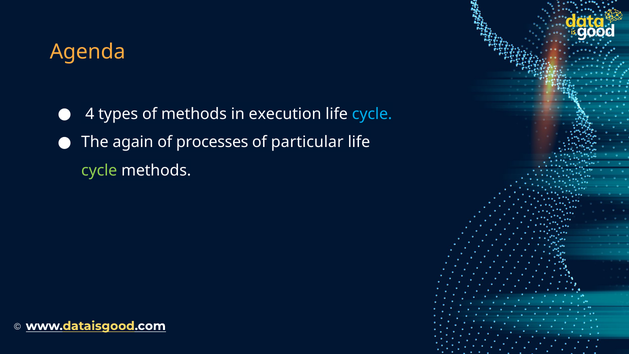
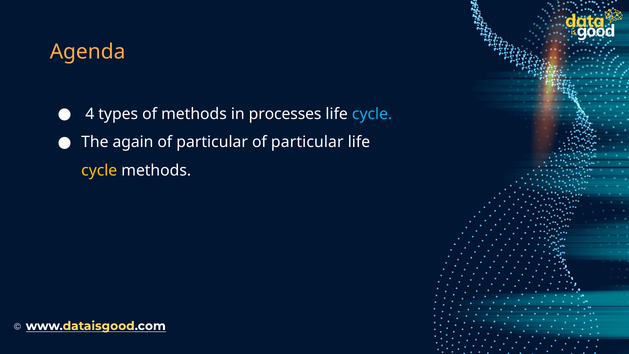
execution: execution -> processes (285, 114)
processes: processes -> particular (212, 142)
cycle colour: light green -> yellow (99, 170)
